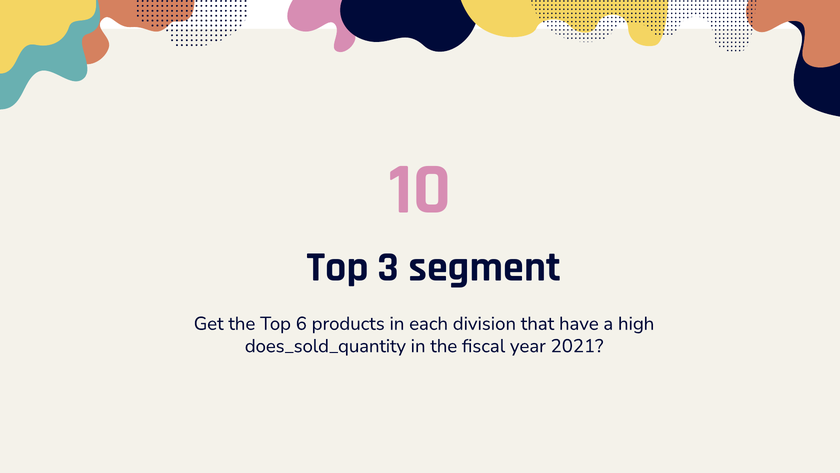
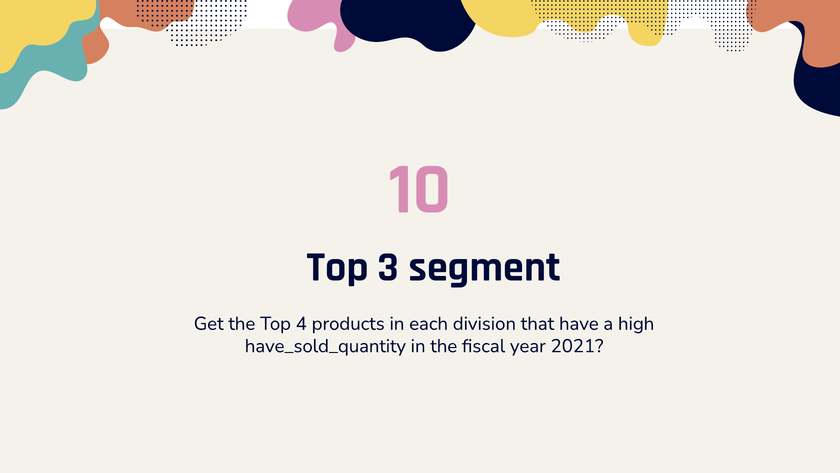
6: 6 -> 4 (301, 323)
does_sold_quantity: does_sold_quantity -> have_sold_quantity (325, 346)
